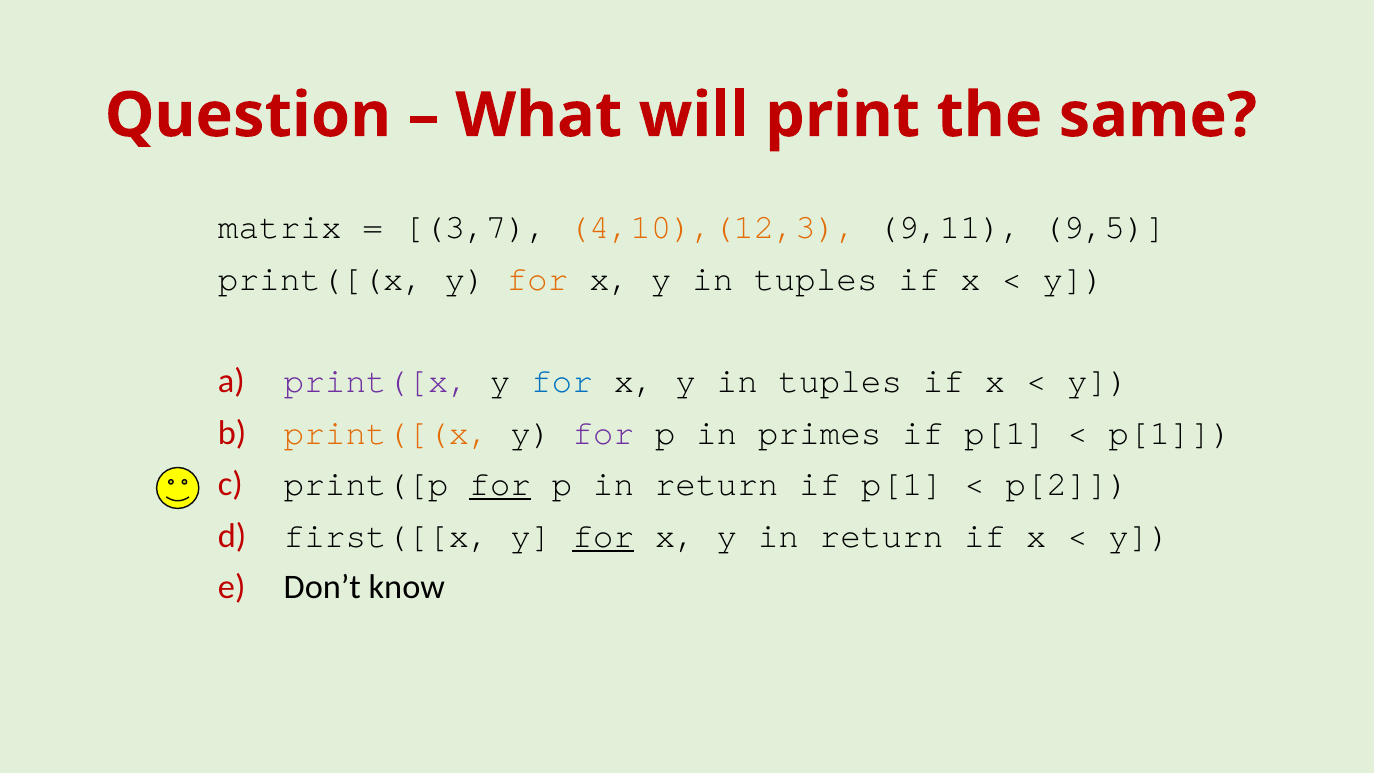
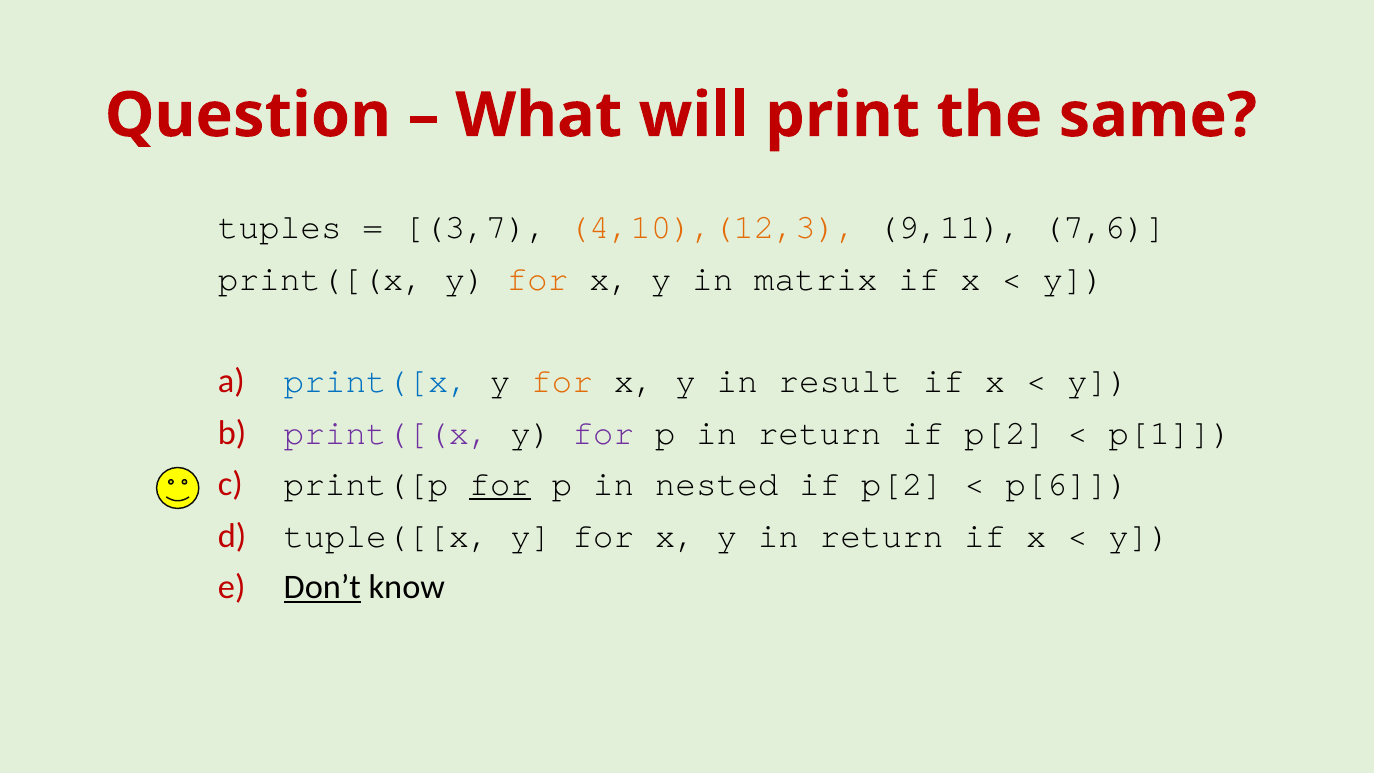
matrix: matrix -> tuples (280, 227)
9,5: 9,5 -> 7,6 (1104, 227)
tuples: tuples -> matrix (816, 279)
print([x colour: purple -> blue (376, 382)
for colour: blue -> orange (562, 382)
tuples: tuples -> result (840, 382)
print([(x colour: orange -> purple (387, 433)
p in primes: primes -> return (820, 433)
p[1: p[1 -> p[2 (1005, 433)
p in return: return -> nested (717, 484)
p[1: p[1 -> p[2 (902, 484)
p[2: p[2 -> p[6 (1067, 484)
first([[x: first([[x -> tuple([[x (387, 536)
for underline: present -> none (603, 536)
Don’t underline: none -> present (322, 587)
